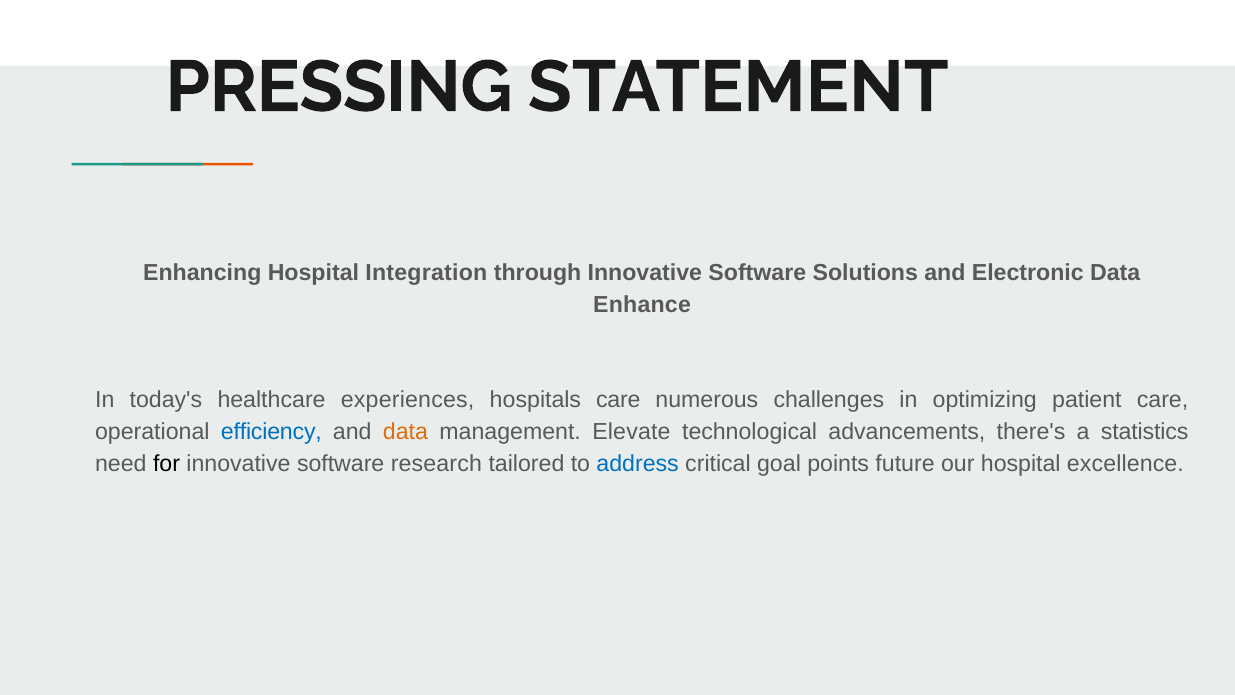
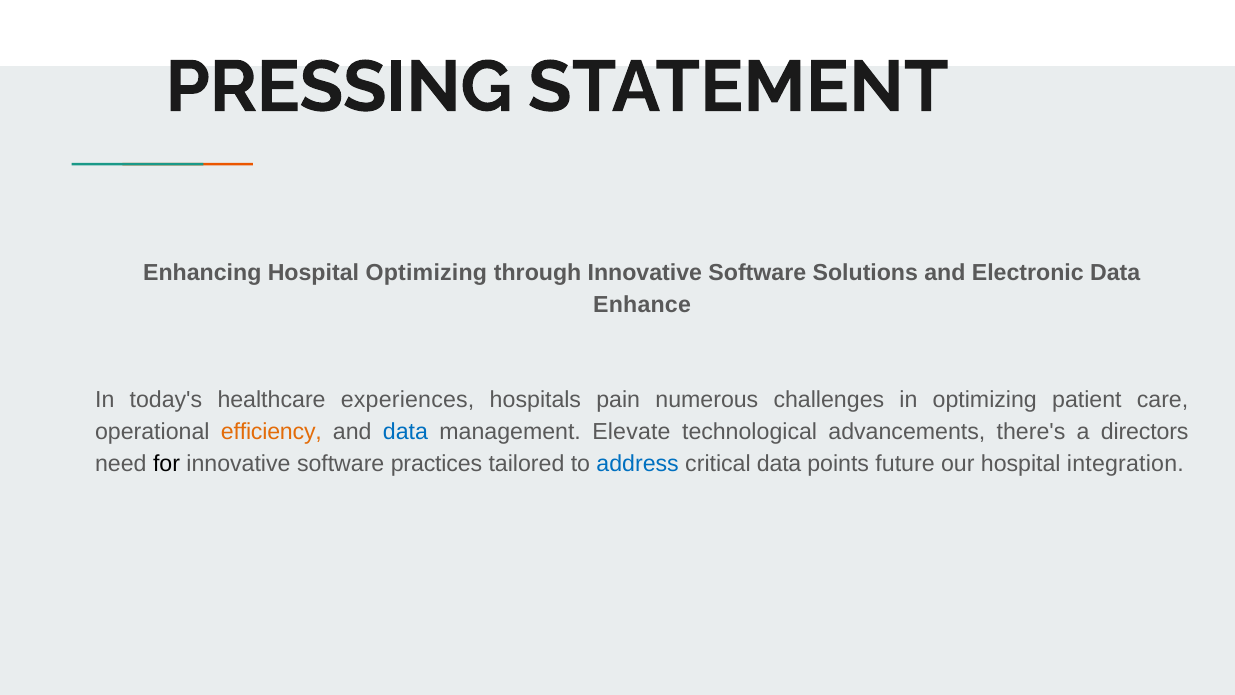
Hospital Integration: Integration -> Optimizing (426, 273)
hospitals care: care -> pain (618, 400)
efficiency colour: blue -> orange (271, 432)
data colour: orange -> blue (406, 432)
statistics: statistics -> directors (1145, 432)
research: research -> practices (436, 463)
critical goal: goal -> data (779, 463)
excellence: excellence -> integration (1125, 463)
